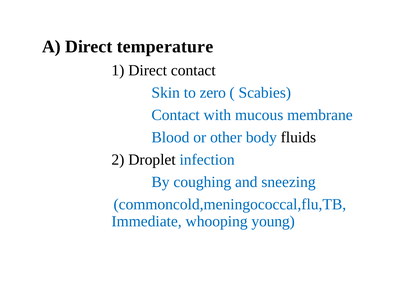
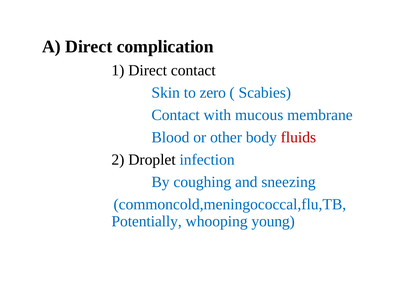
temperature: temperature -> complication (165, 47)
fluids colour: black -> red (298, 137)
Immediate: Immediate -> Potentially (147, 221)
